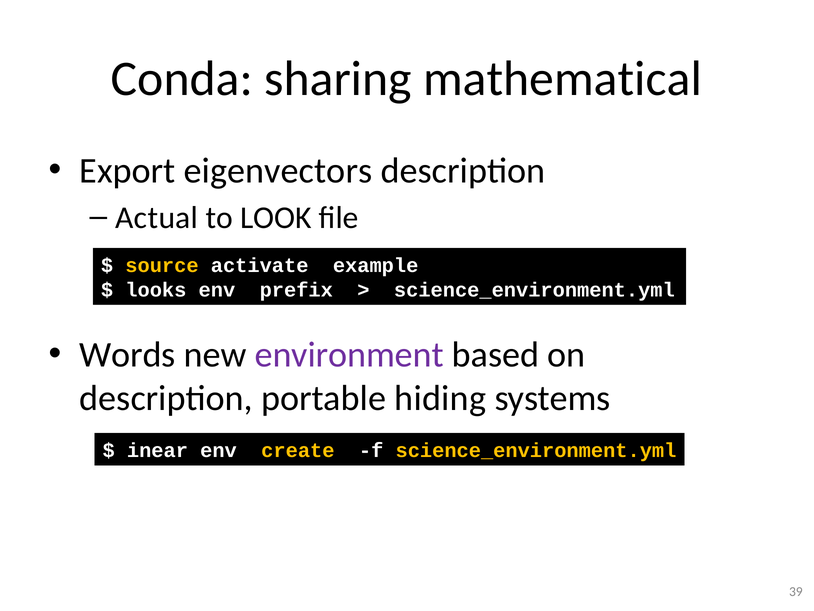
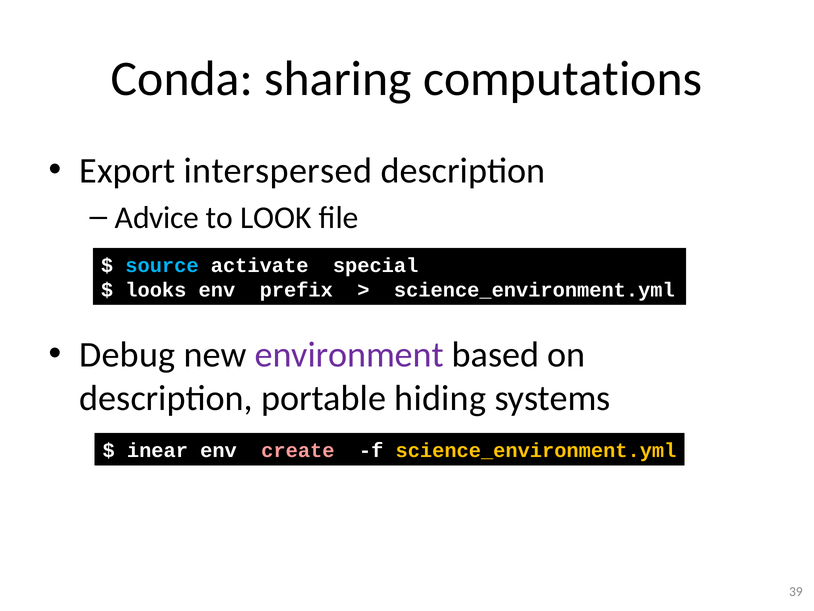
mathematical: mathematical -> computations (563, 79)
eigenvectors: eigenvectors -> interspersed (278, 171)
Actual: Actual -> Advice (157, 218)
source colour: yellow -> light blue (162, 265)
example: example -> special (376, 265)
Words: Words -> Debug (127, 354)
create colour: yellow -> pink (298, 450)
